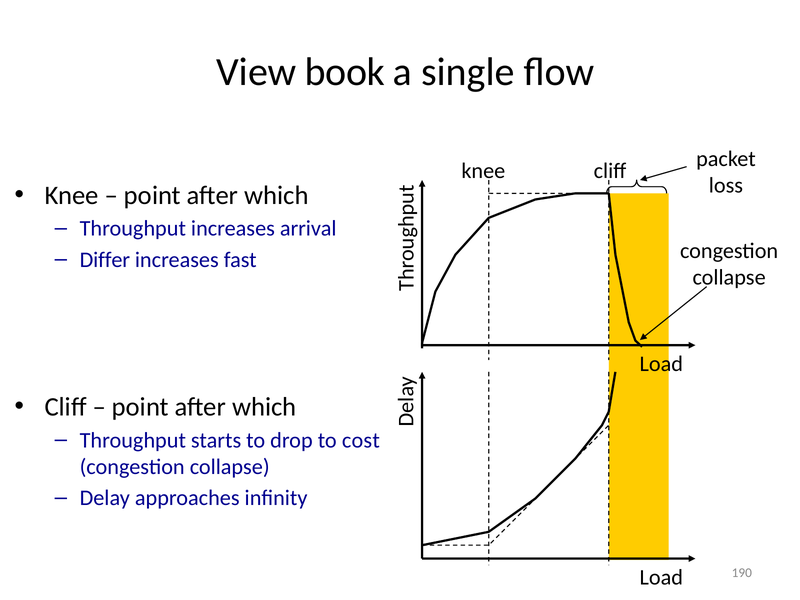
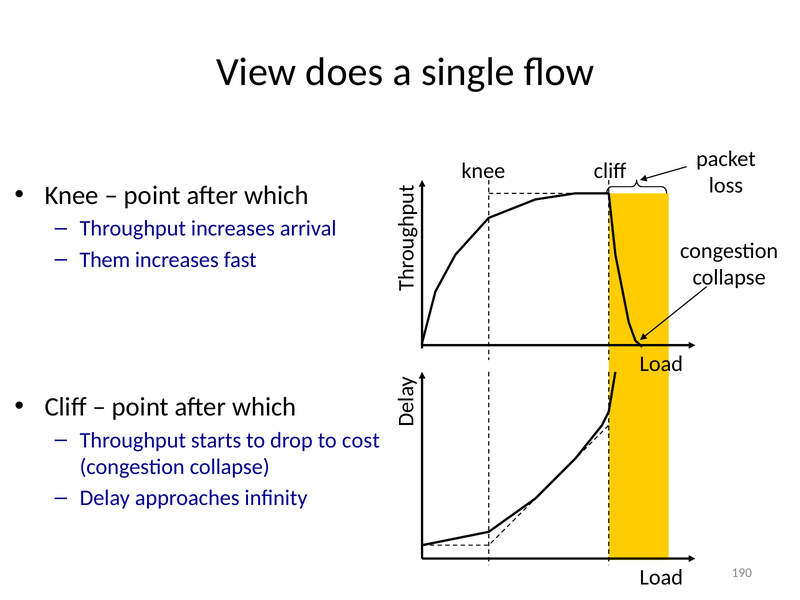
book: book -> does (345, 72)
Differ: Differ -> Them (105, 260)
